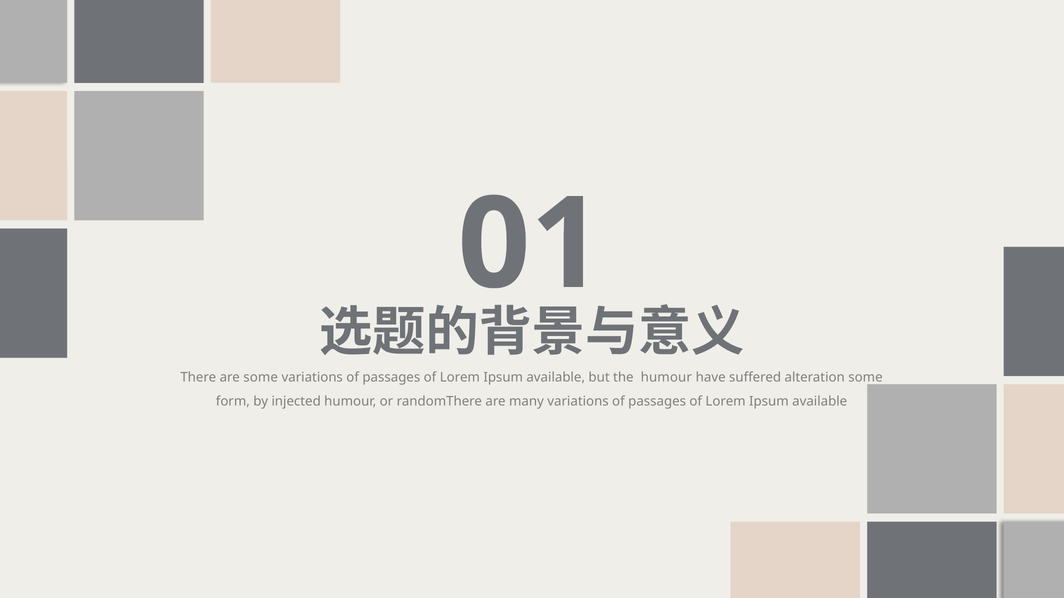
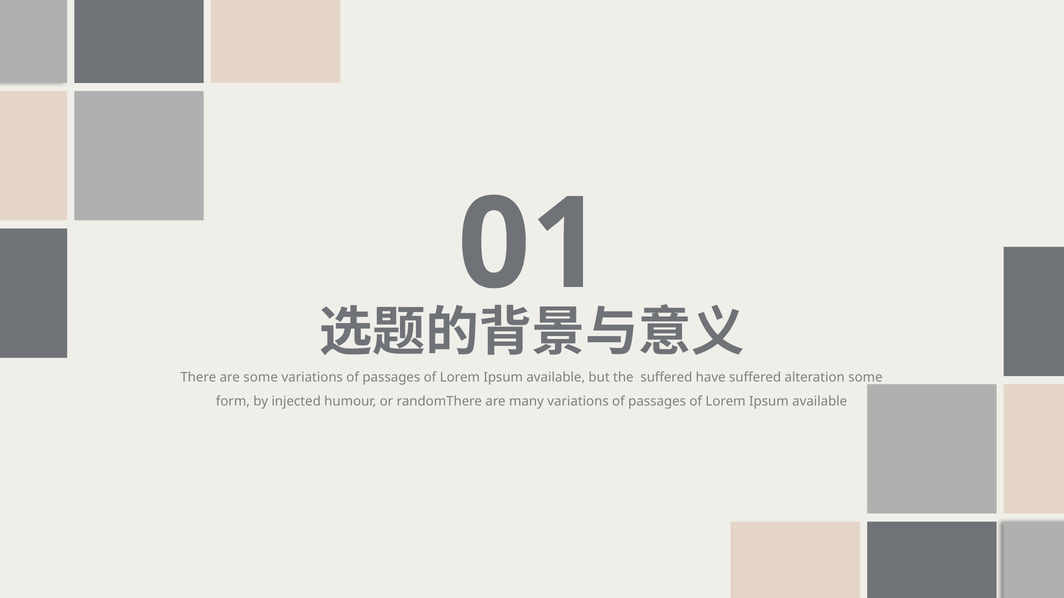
the humour: humour -> suffered (666, 378)
